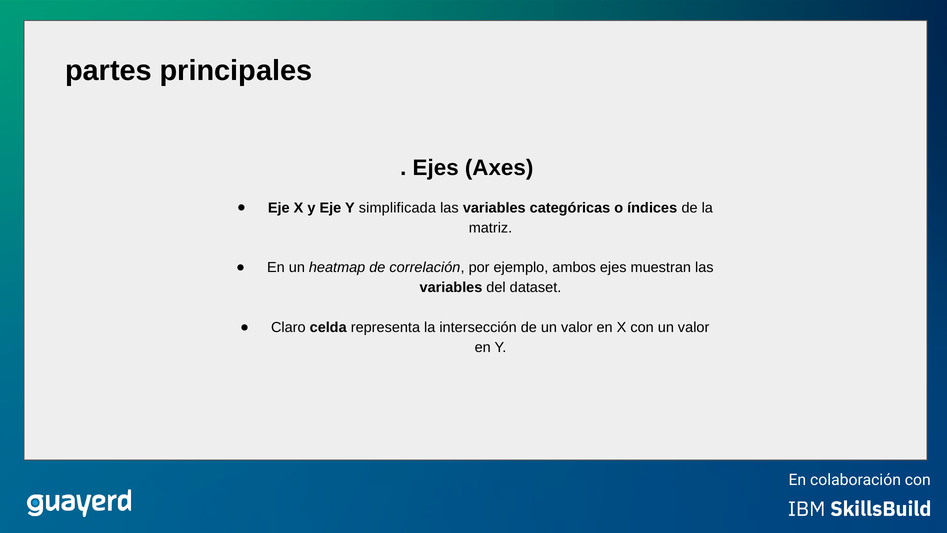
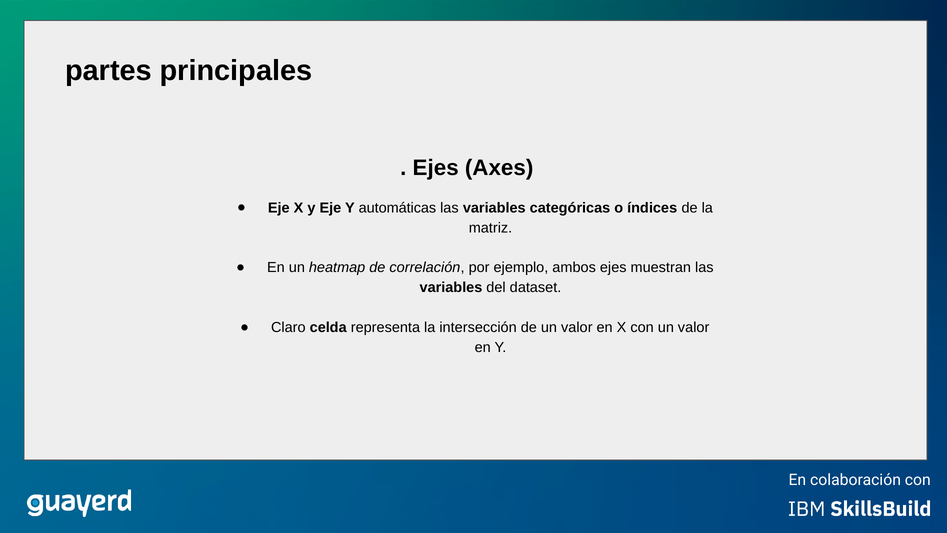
simplificada: simplificada -> automáticas (397, 208)
